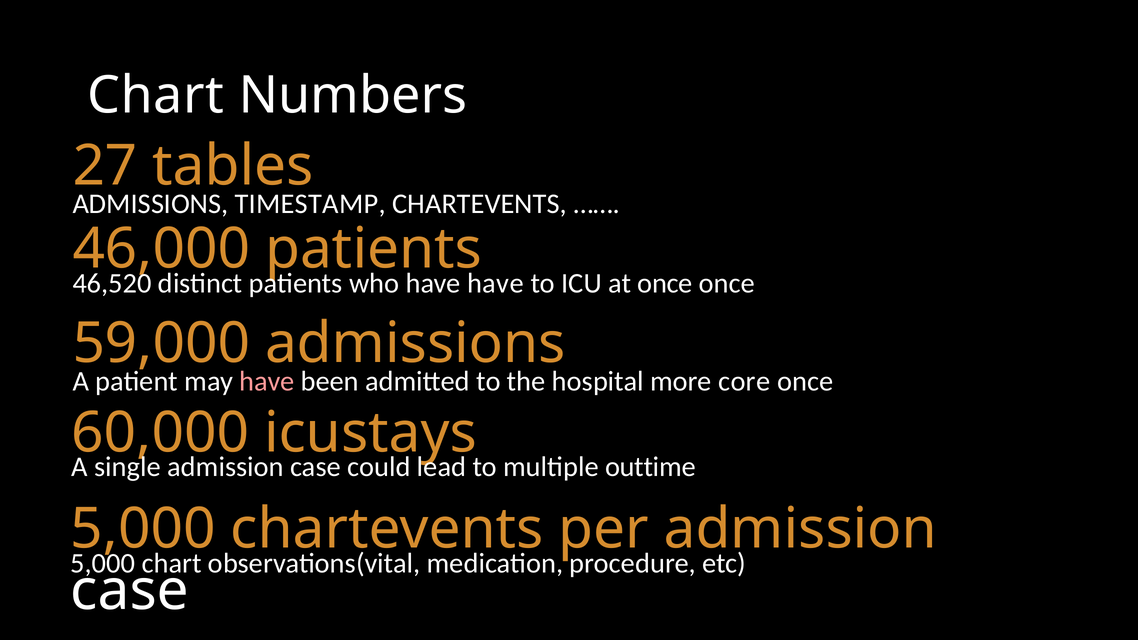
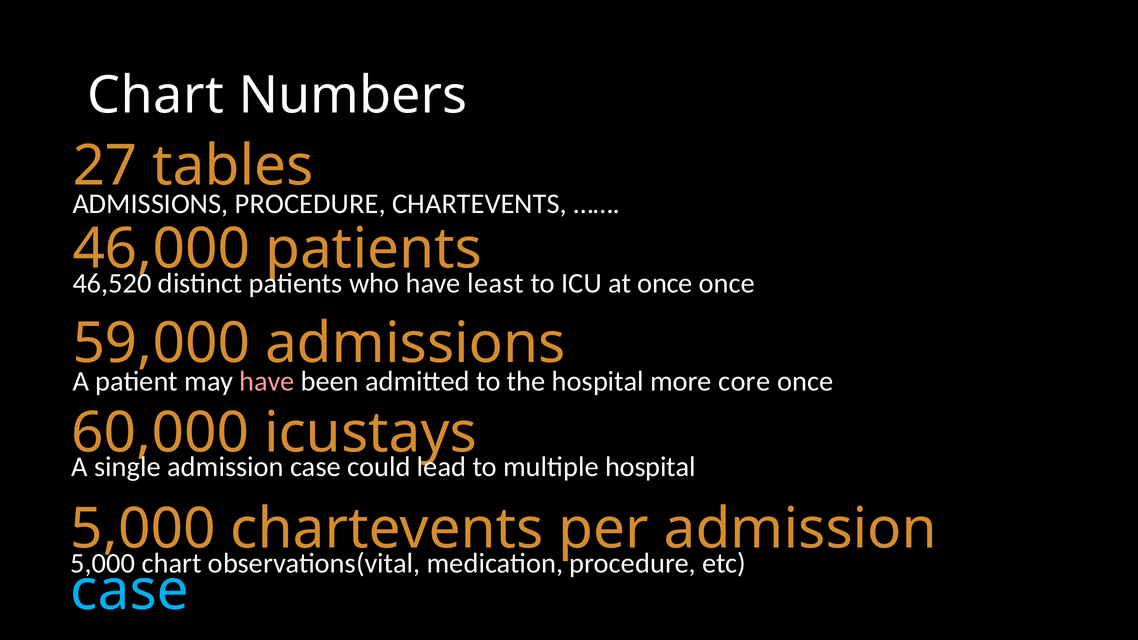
ADMISSIONS TIMESTAMP: TIMESTAMP -> PROCEDURE (310, 204)
have: have -> least (495, 284)
multiple outtime: outtime -> hospital (650, 467)
case colour: white -> light blue (130, 591)
